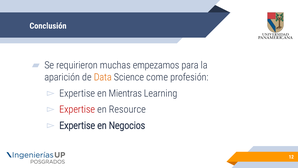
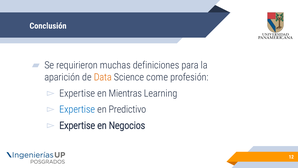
empezamos: empezamos -> definiciones (156, 65)
Expertise colour: red -> blue (77, 109)
Resource: Resource -> Predictivo (127, 109)
